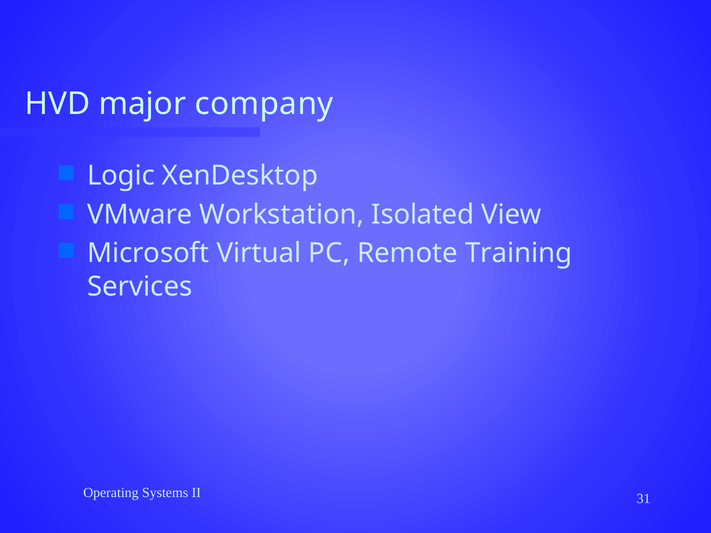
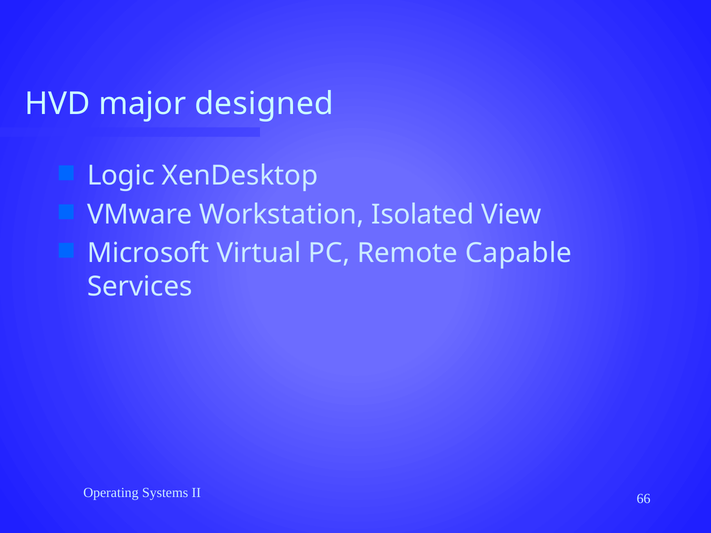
company: company -> designed (264, 104)
Training: Training -> Capable (519, 253)
31: 31 -> 66 (644, 499)
